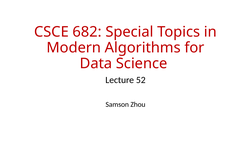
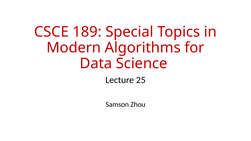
682: 682 -> 189 (87, 32)
52: 52 -> 25 (141, 80)
